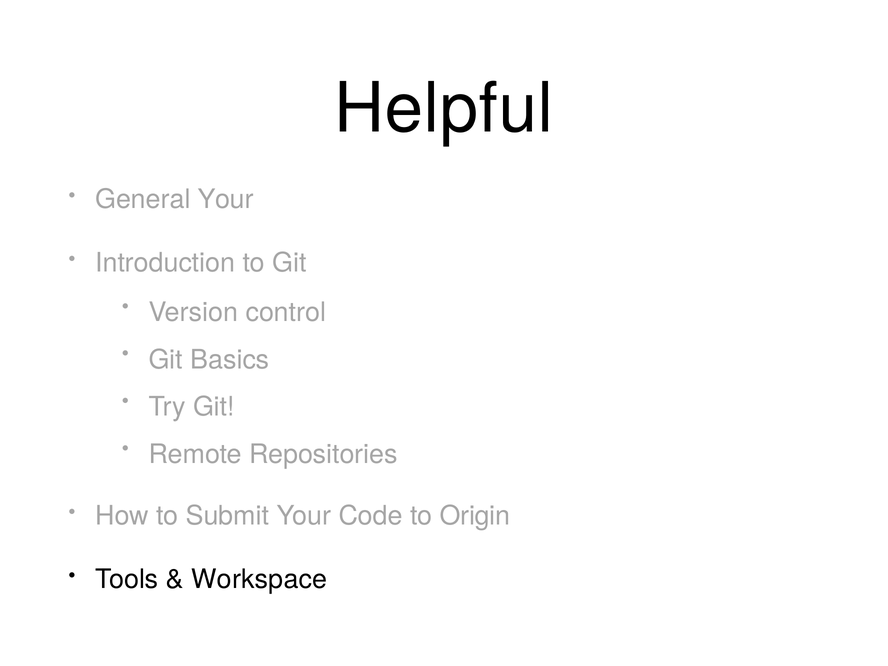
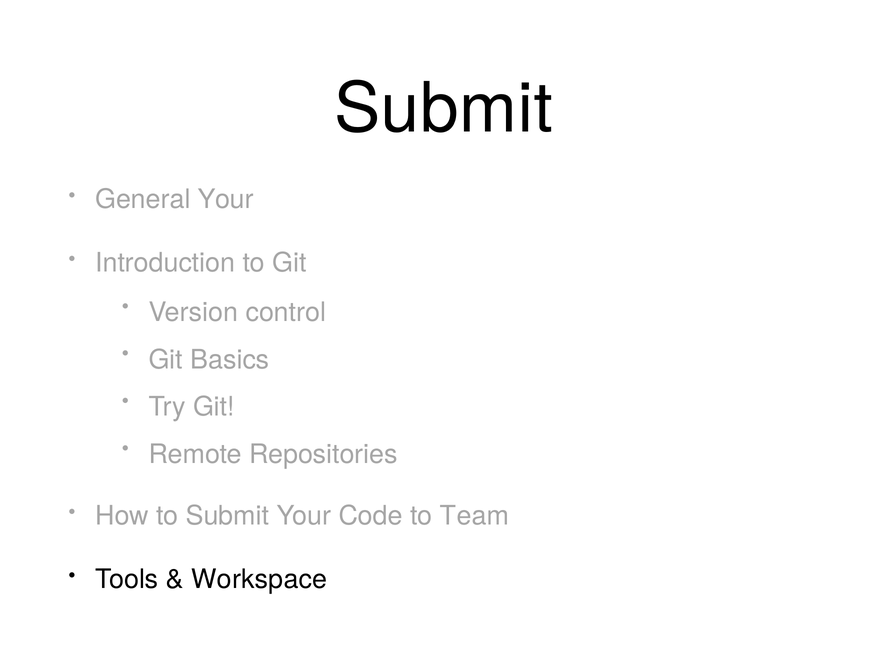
Helpful: Helpful -> Submit (444, 109)
Origin: Origin -> Team (475, 516)
